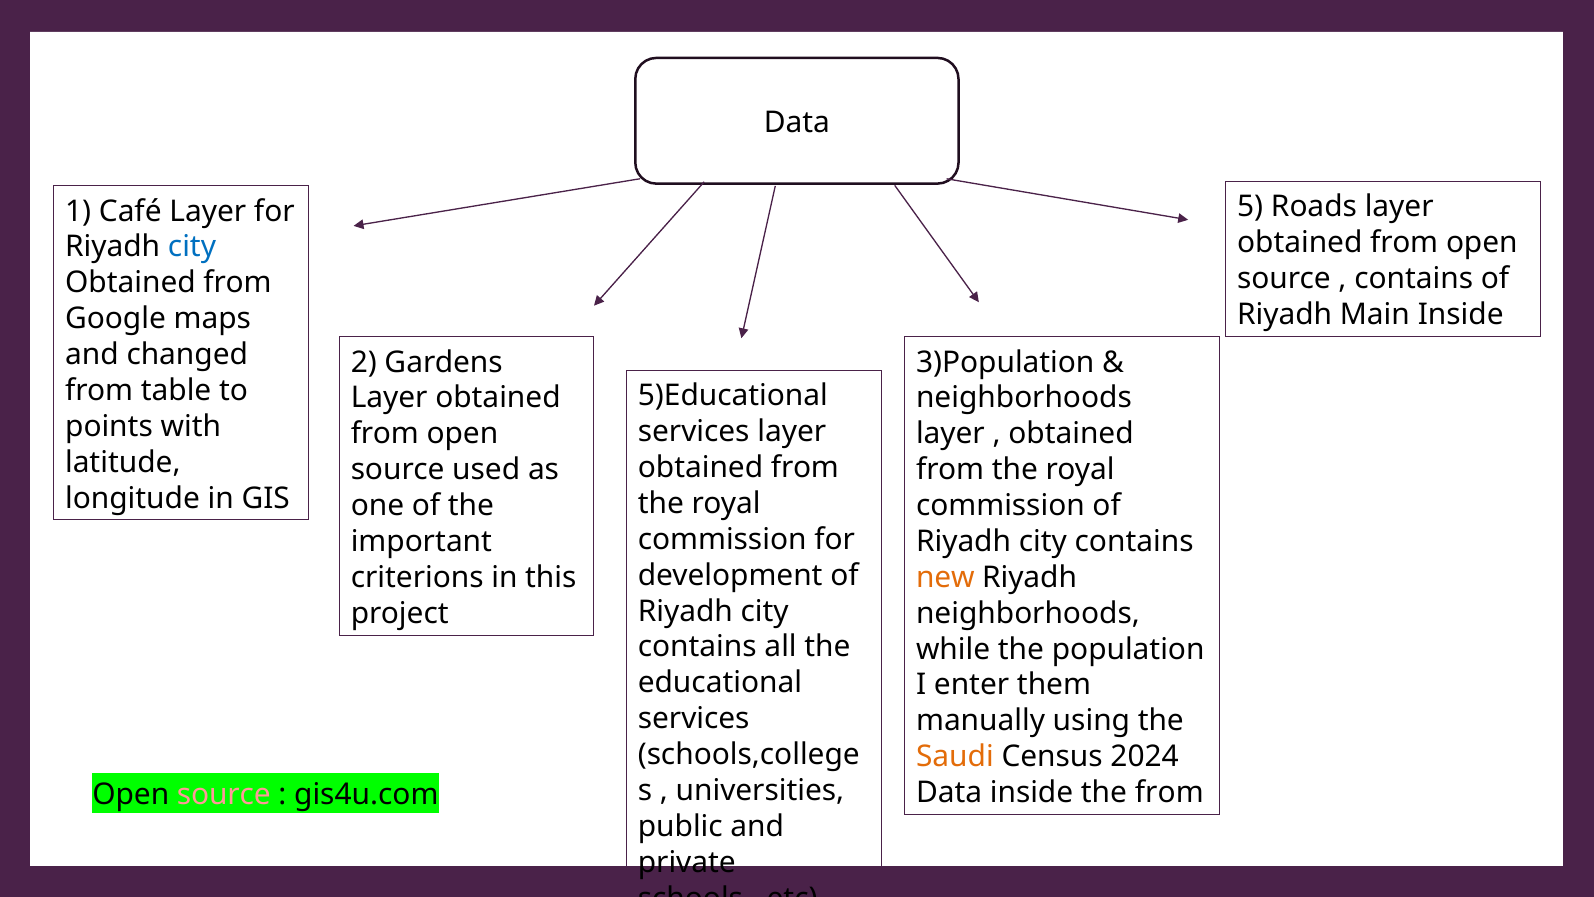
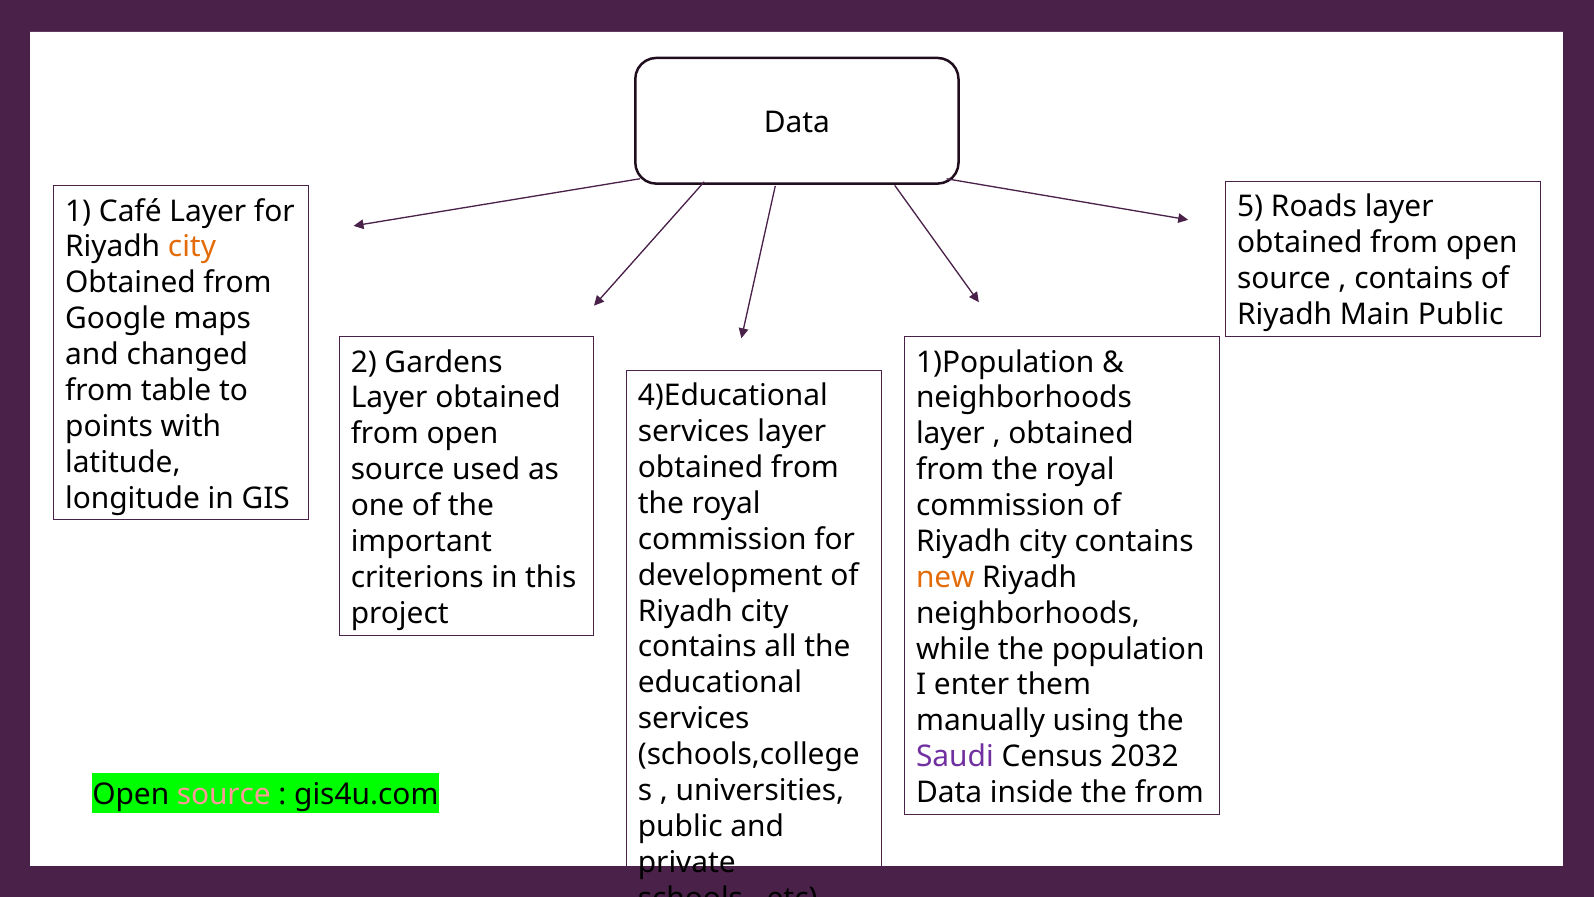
city colour: blue -> orange (192, 247)
Main Inside: Inside -> Public (1461, 315)
3)Population: 3)Population -> 1)Population (1005, 362)
5)Educational: 5)Educational -> 4)Educational (733, 396)
Saudi colour: orange -> purple (955, 757)
2024: 2024 -> 2032 (1145, 757)
